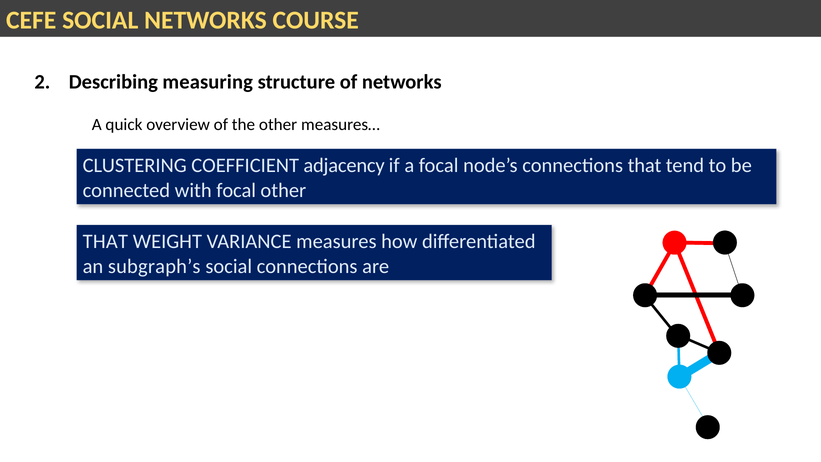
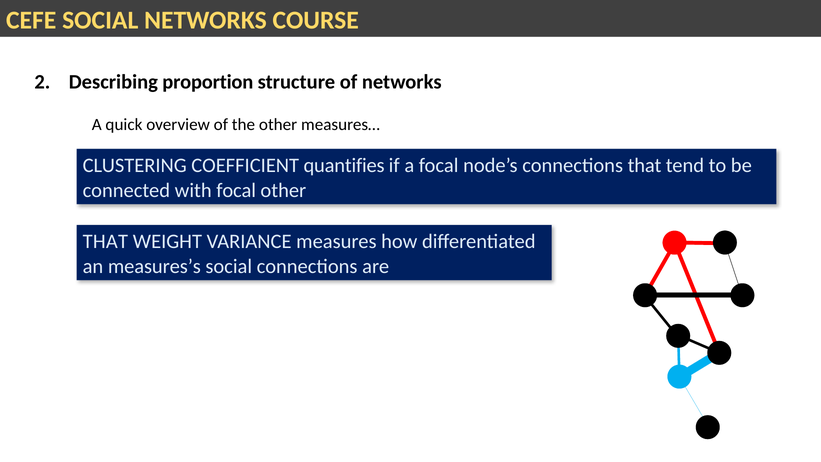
measuring: measuring -> proportion (208, 82)
adjacency: adjacency -> quantifies (344, 166)
subgraph’s: subgraph’s -> measures’s (154, 266)
